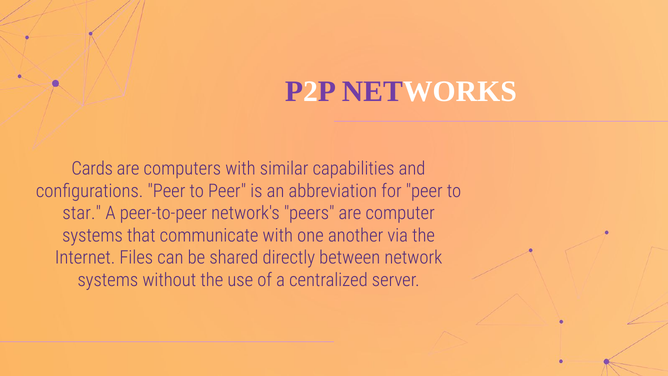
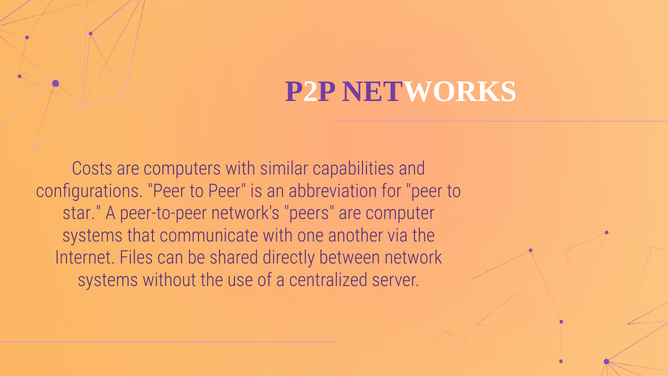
Cards: Cards -> Costs (92, 169)
